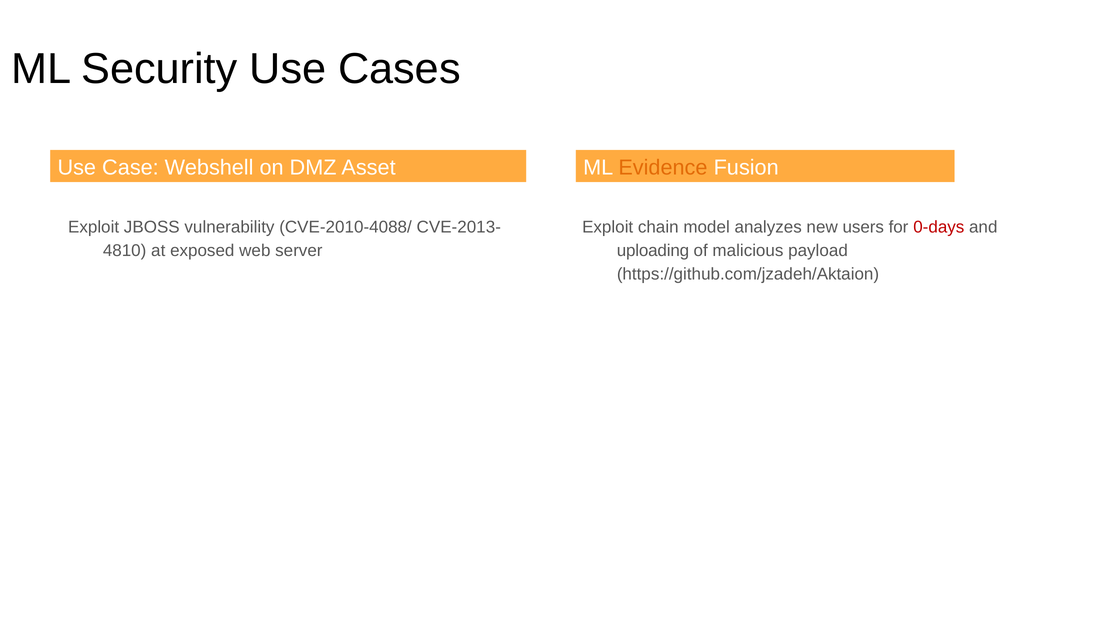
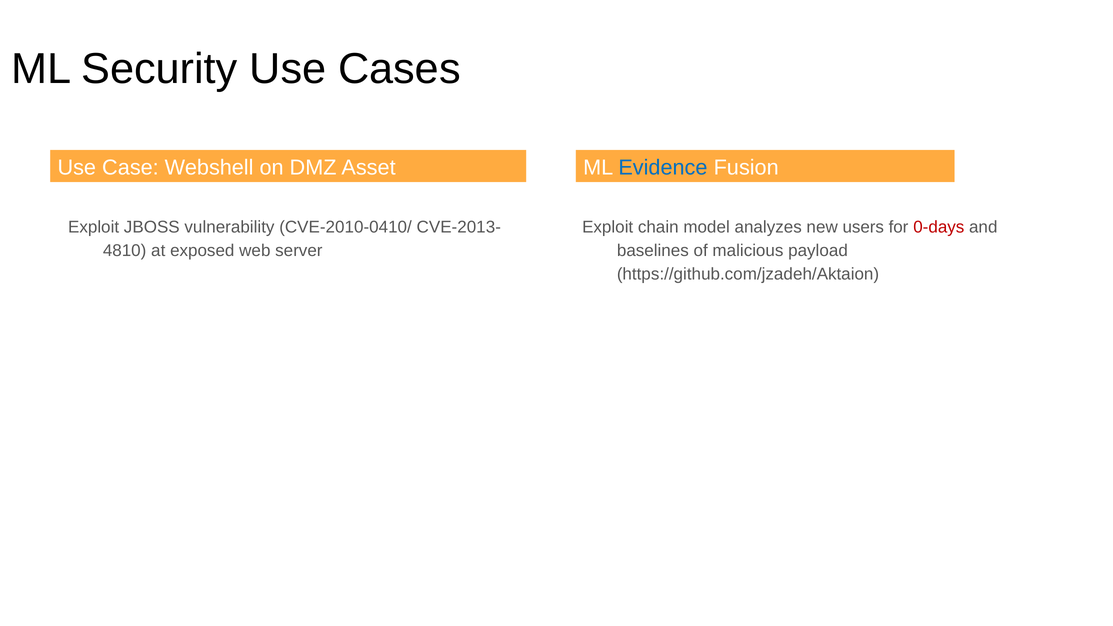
Evidence colour: orange -> blue (663, 168)
CVE-2010-4088/: CVE-2010-4088/ -> CVE-2010-0410/ (346, 227)
uploading: uploading -> baselines (653, 251)
